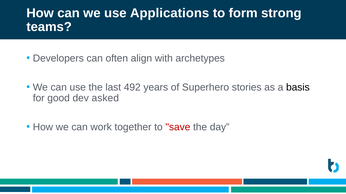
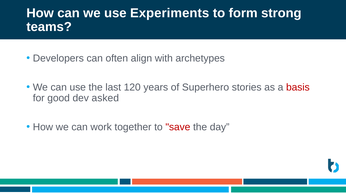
Applications: Applications -> Experiments (170, 13)
492: 492 -> 120 (132, 88)
basis colour: black -> red (298, 88)
